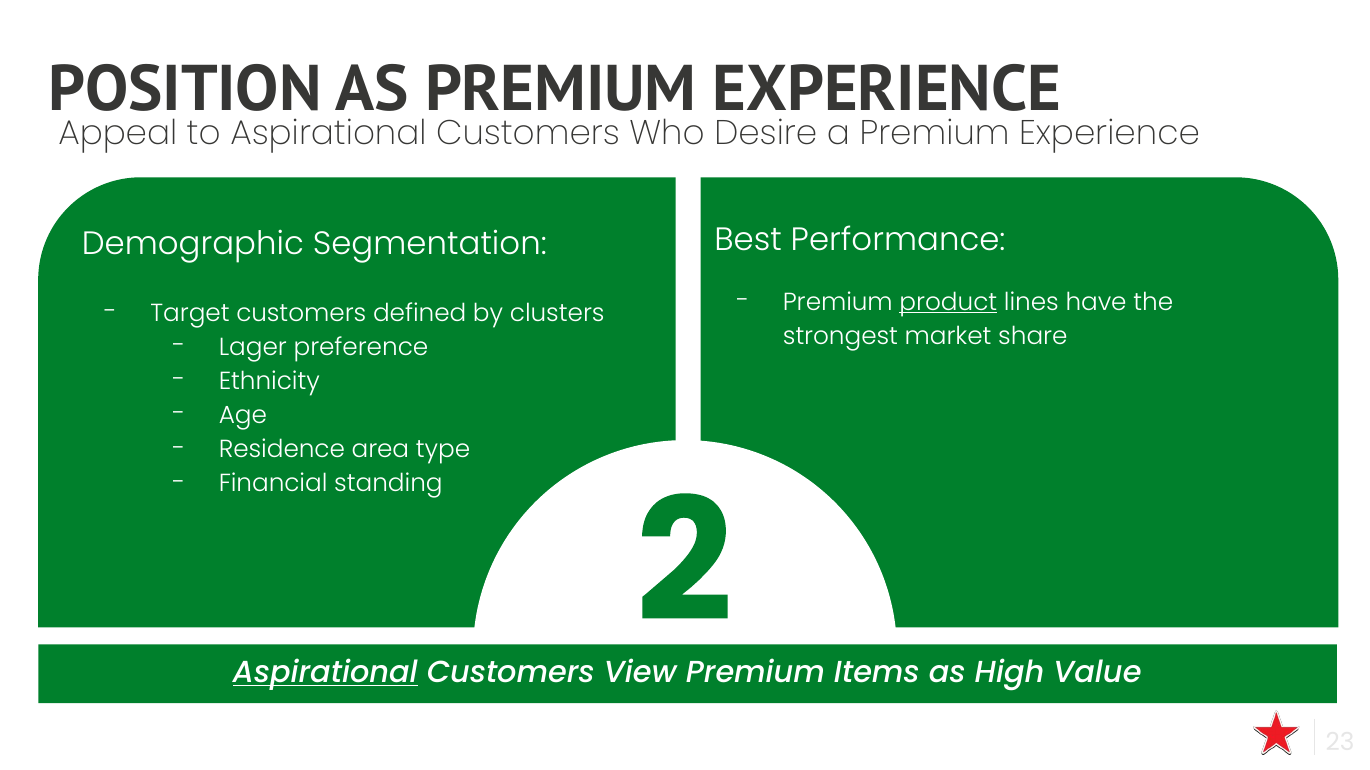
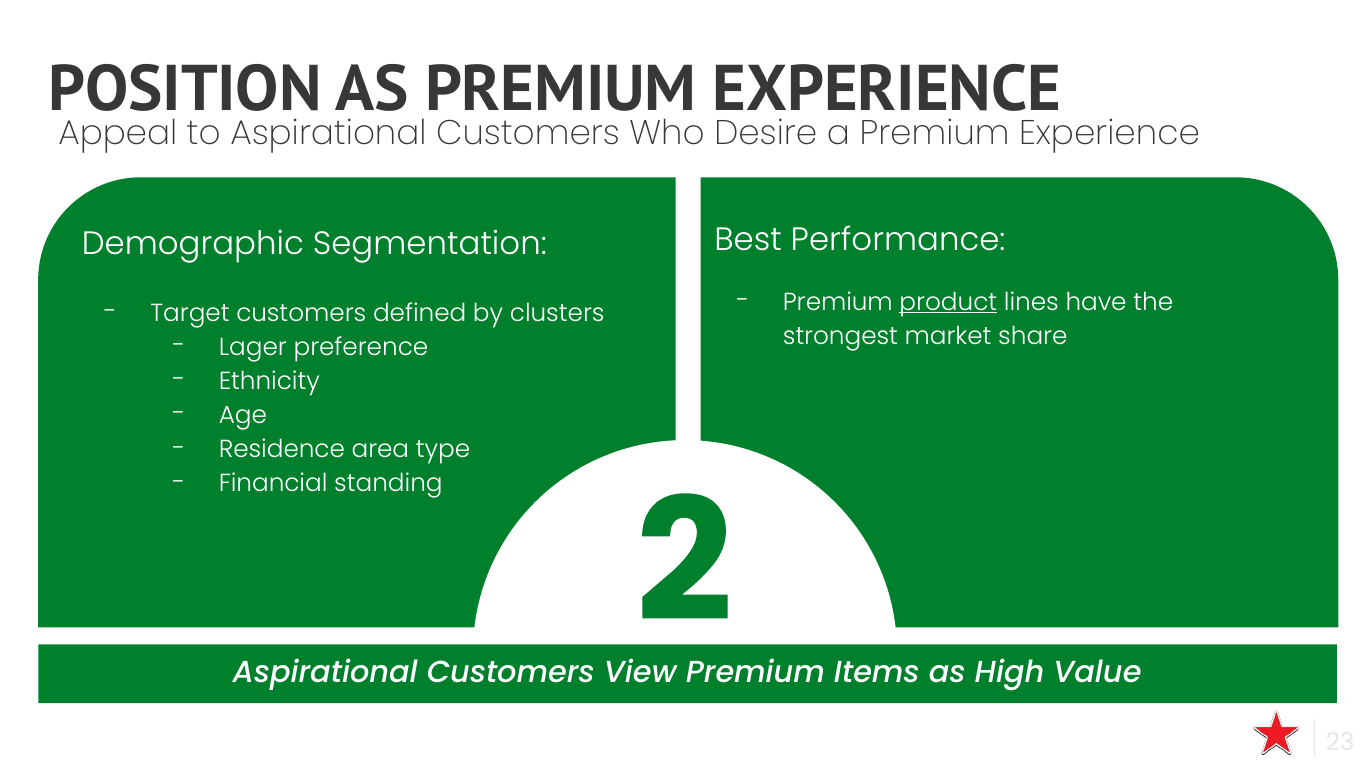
Aspirational underline: present -> none (325, 673)
